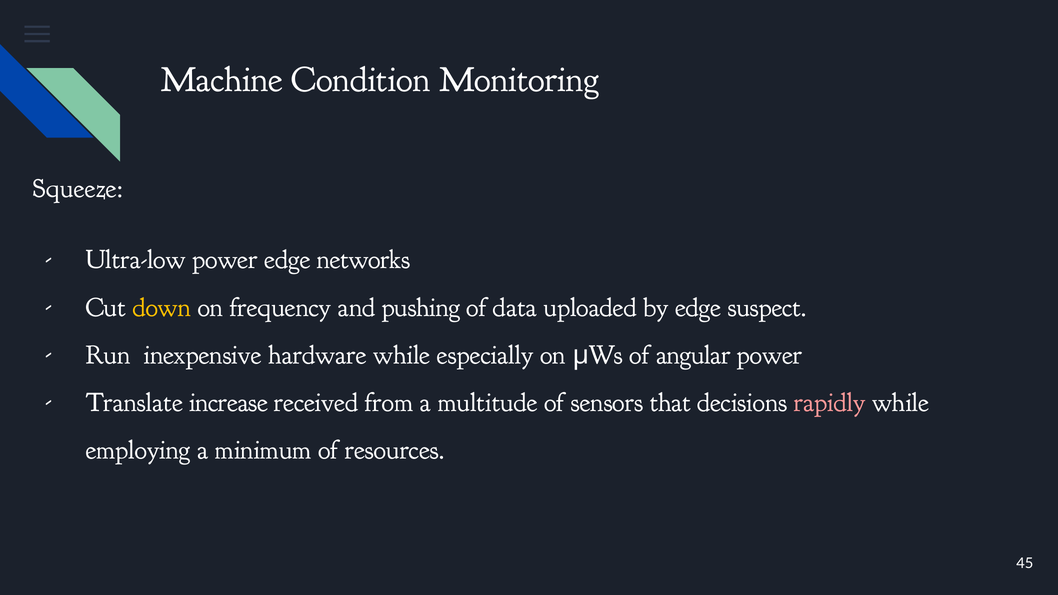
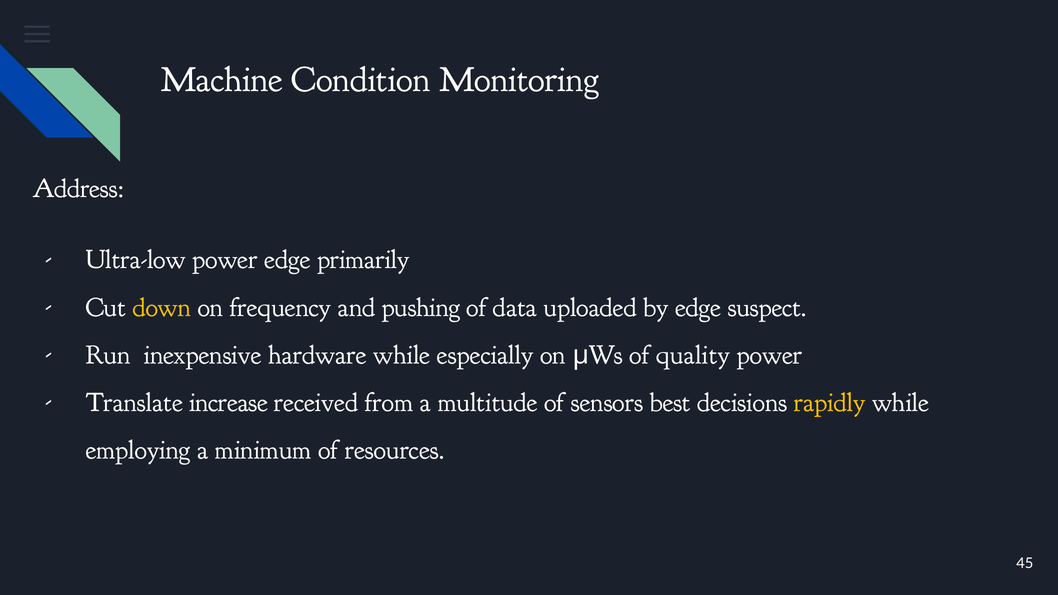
Squeeze: Squeeze -> Address (78, 189)
networks: networks -> primarily (363, 260)
angular: angular -> quality (693, 355)
that: that -> best (670, 403)
rapidly colour: pink -> yellow (830, 403)
